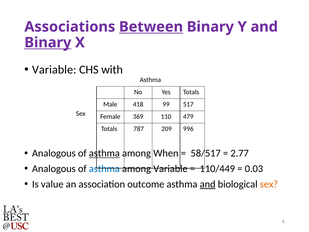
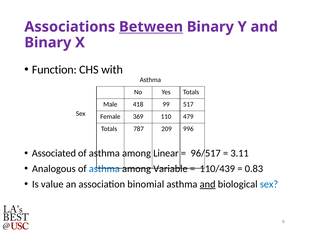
Binary underline: present -> none (48, 42)
Variable: Variable -> Function (54, 70)
Analogous: Analogous -> Associated (54, 153)
asthma underline: present -> none (104, 153)
When: When -> Linear (166, 153)
58/517: 58/517 -> 96/517 (206, 153)
2.77: 2.77 -> 3.11 (240, 153)
110/449: 110/449 -> 110/439 (217, 169)
0.03: 0.03 -> 0.83 (254, 169)
outcome: outcome -> binomial (146, 184)
sex colour: orange -> blue (269, 184)
